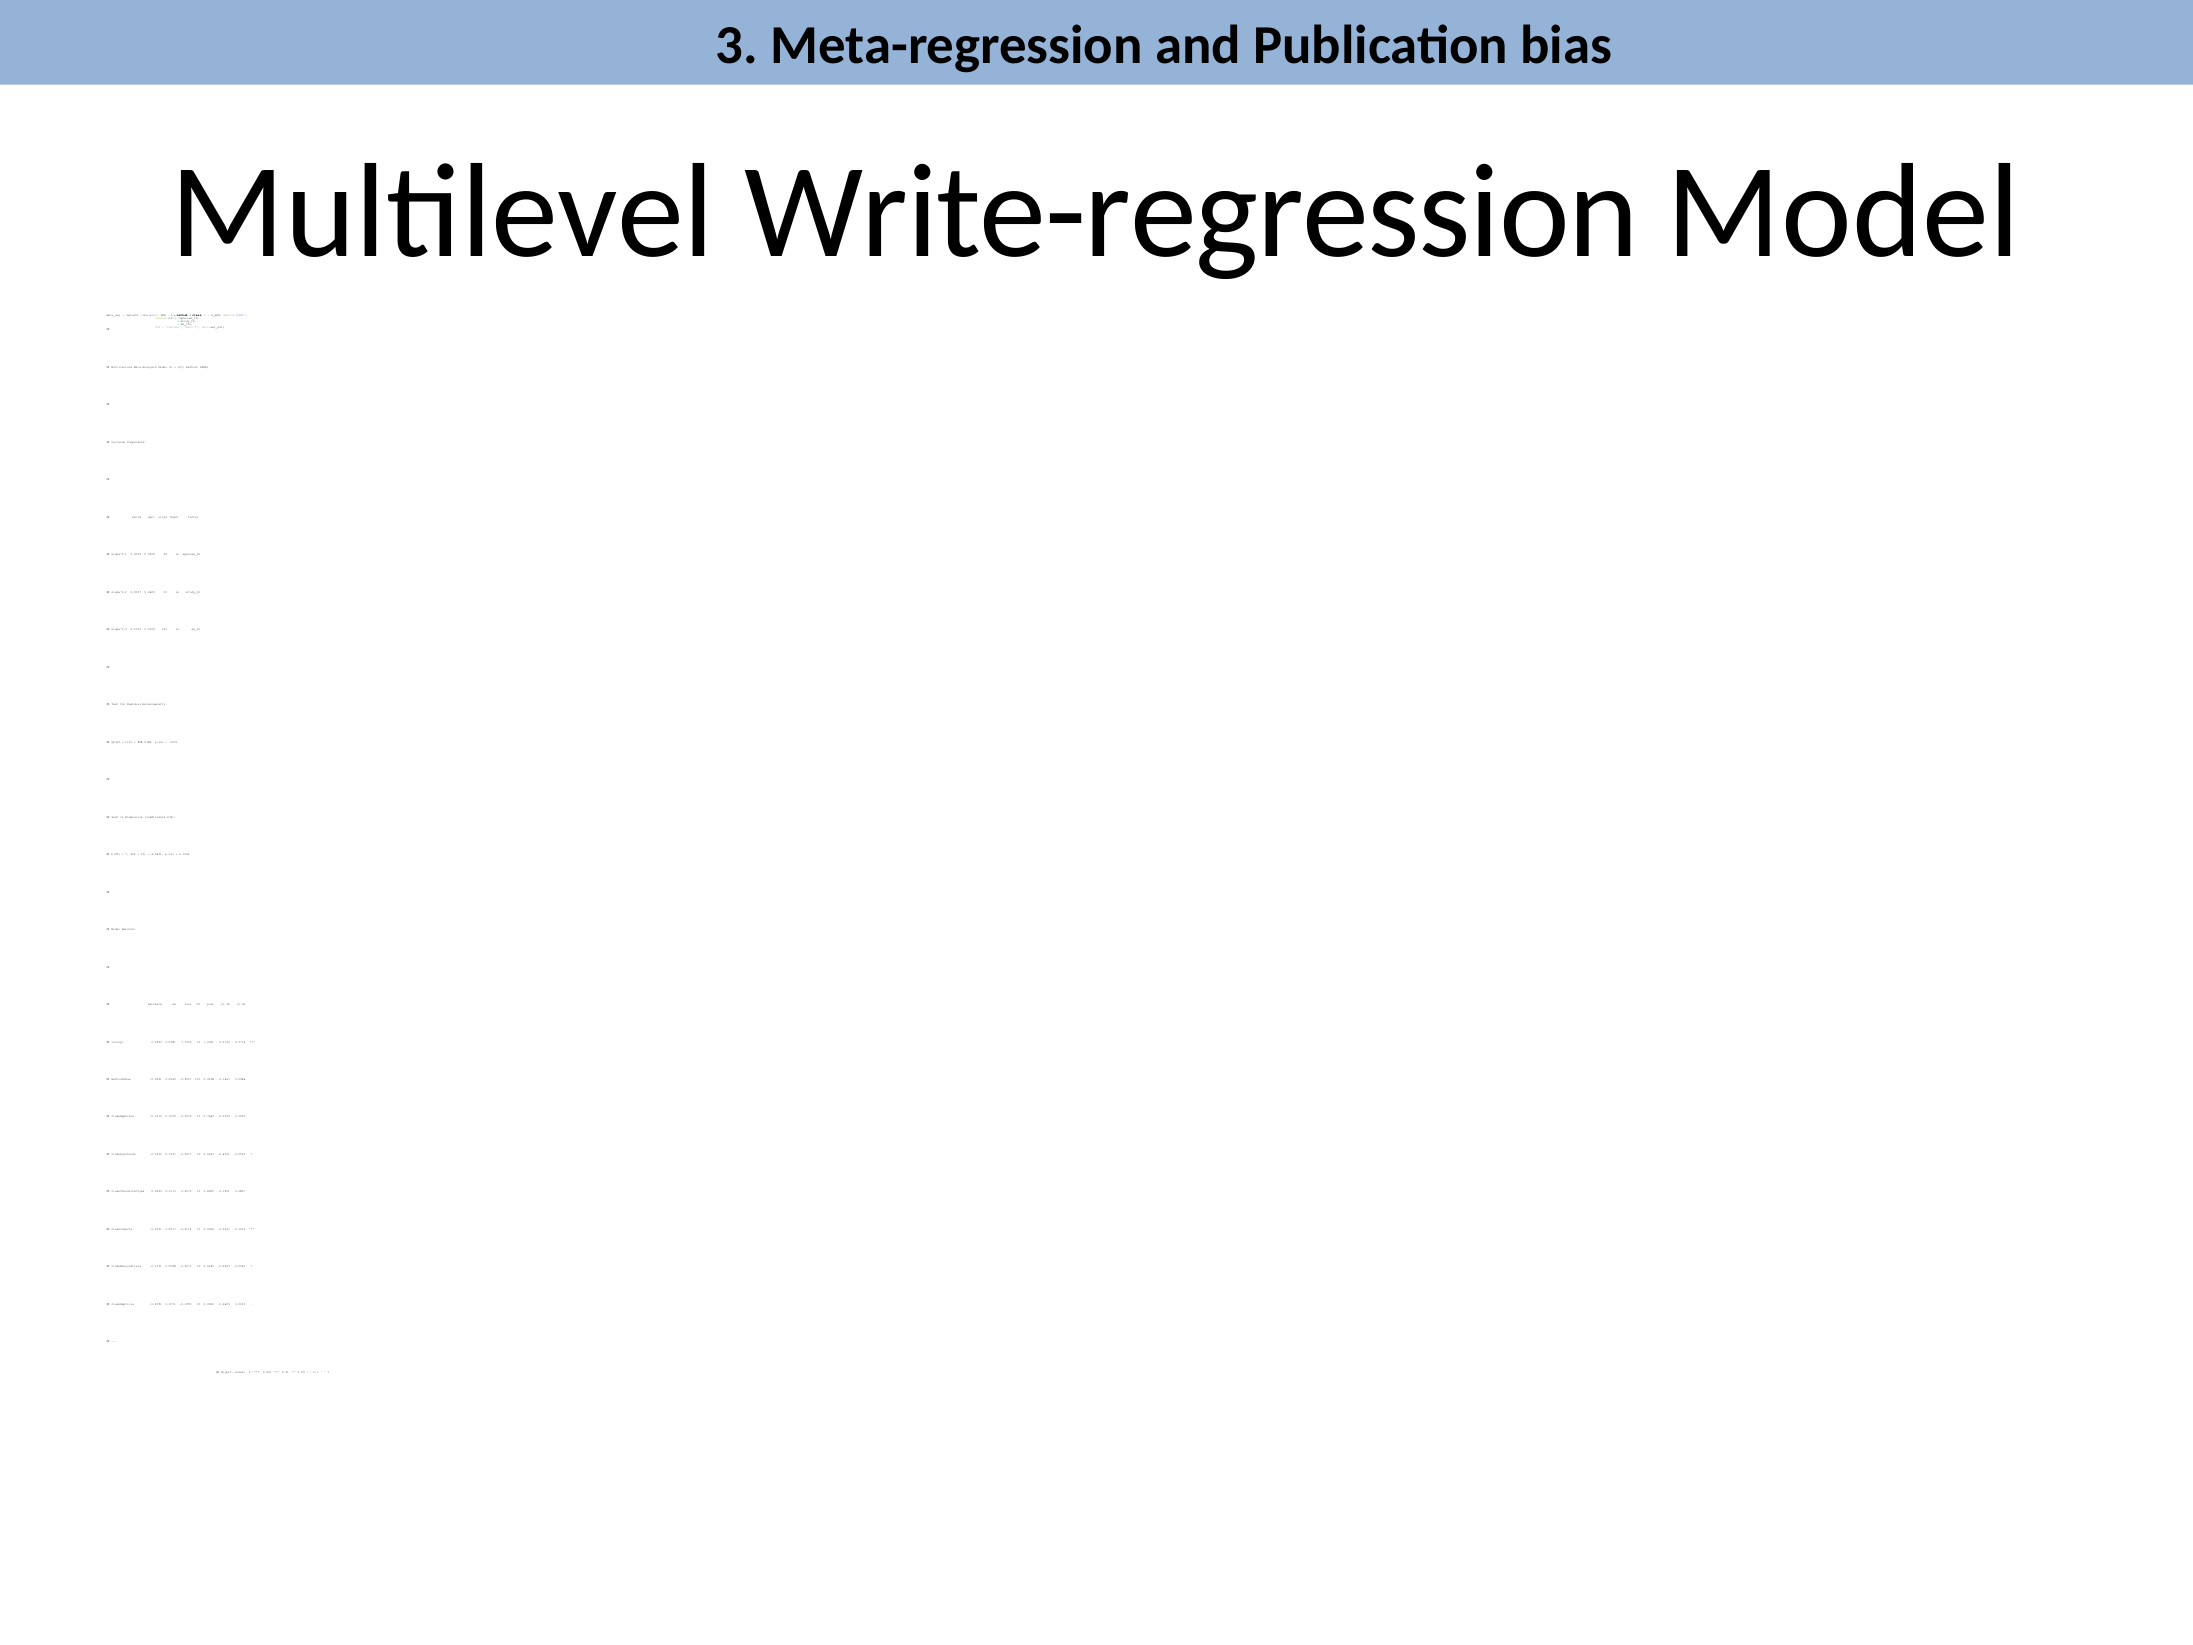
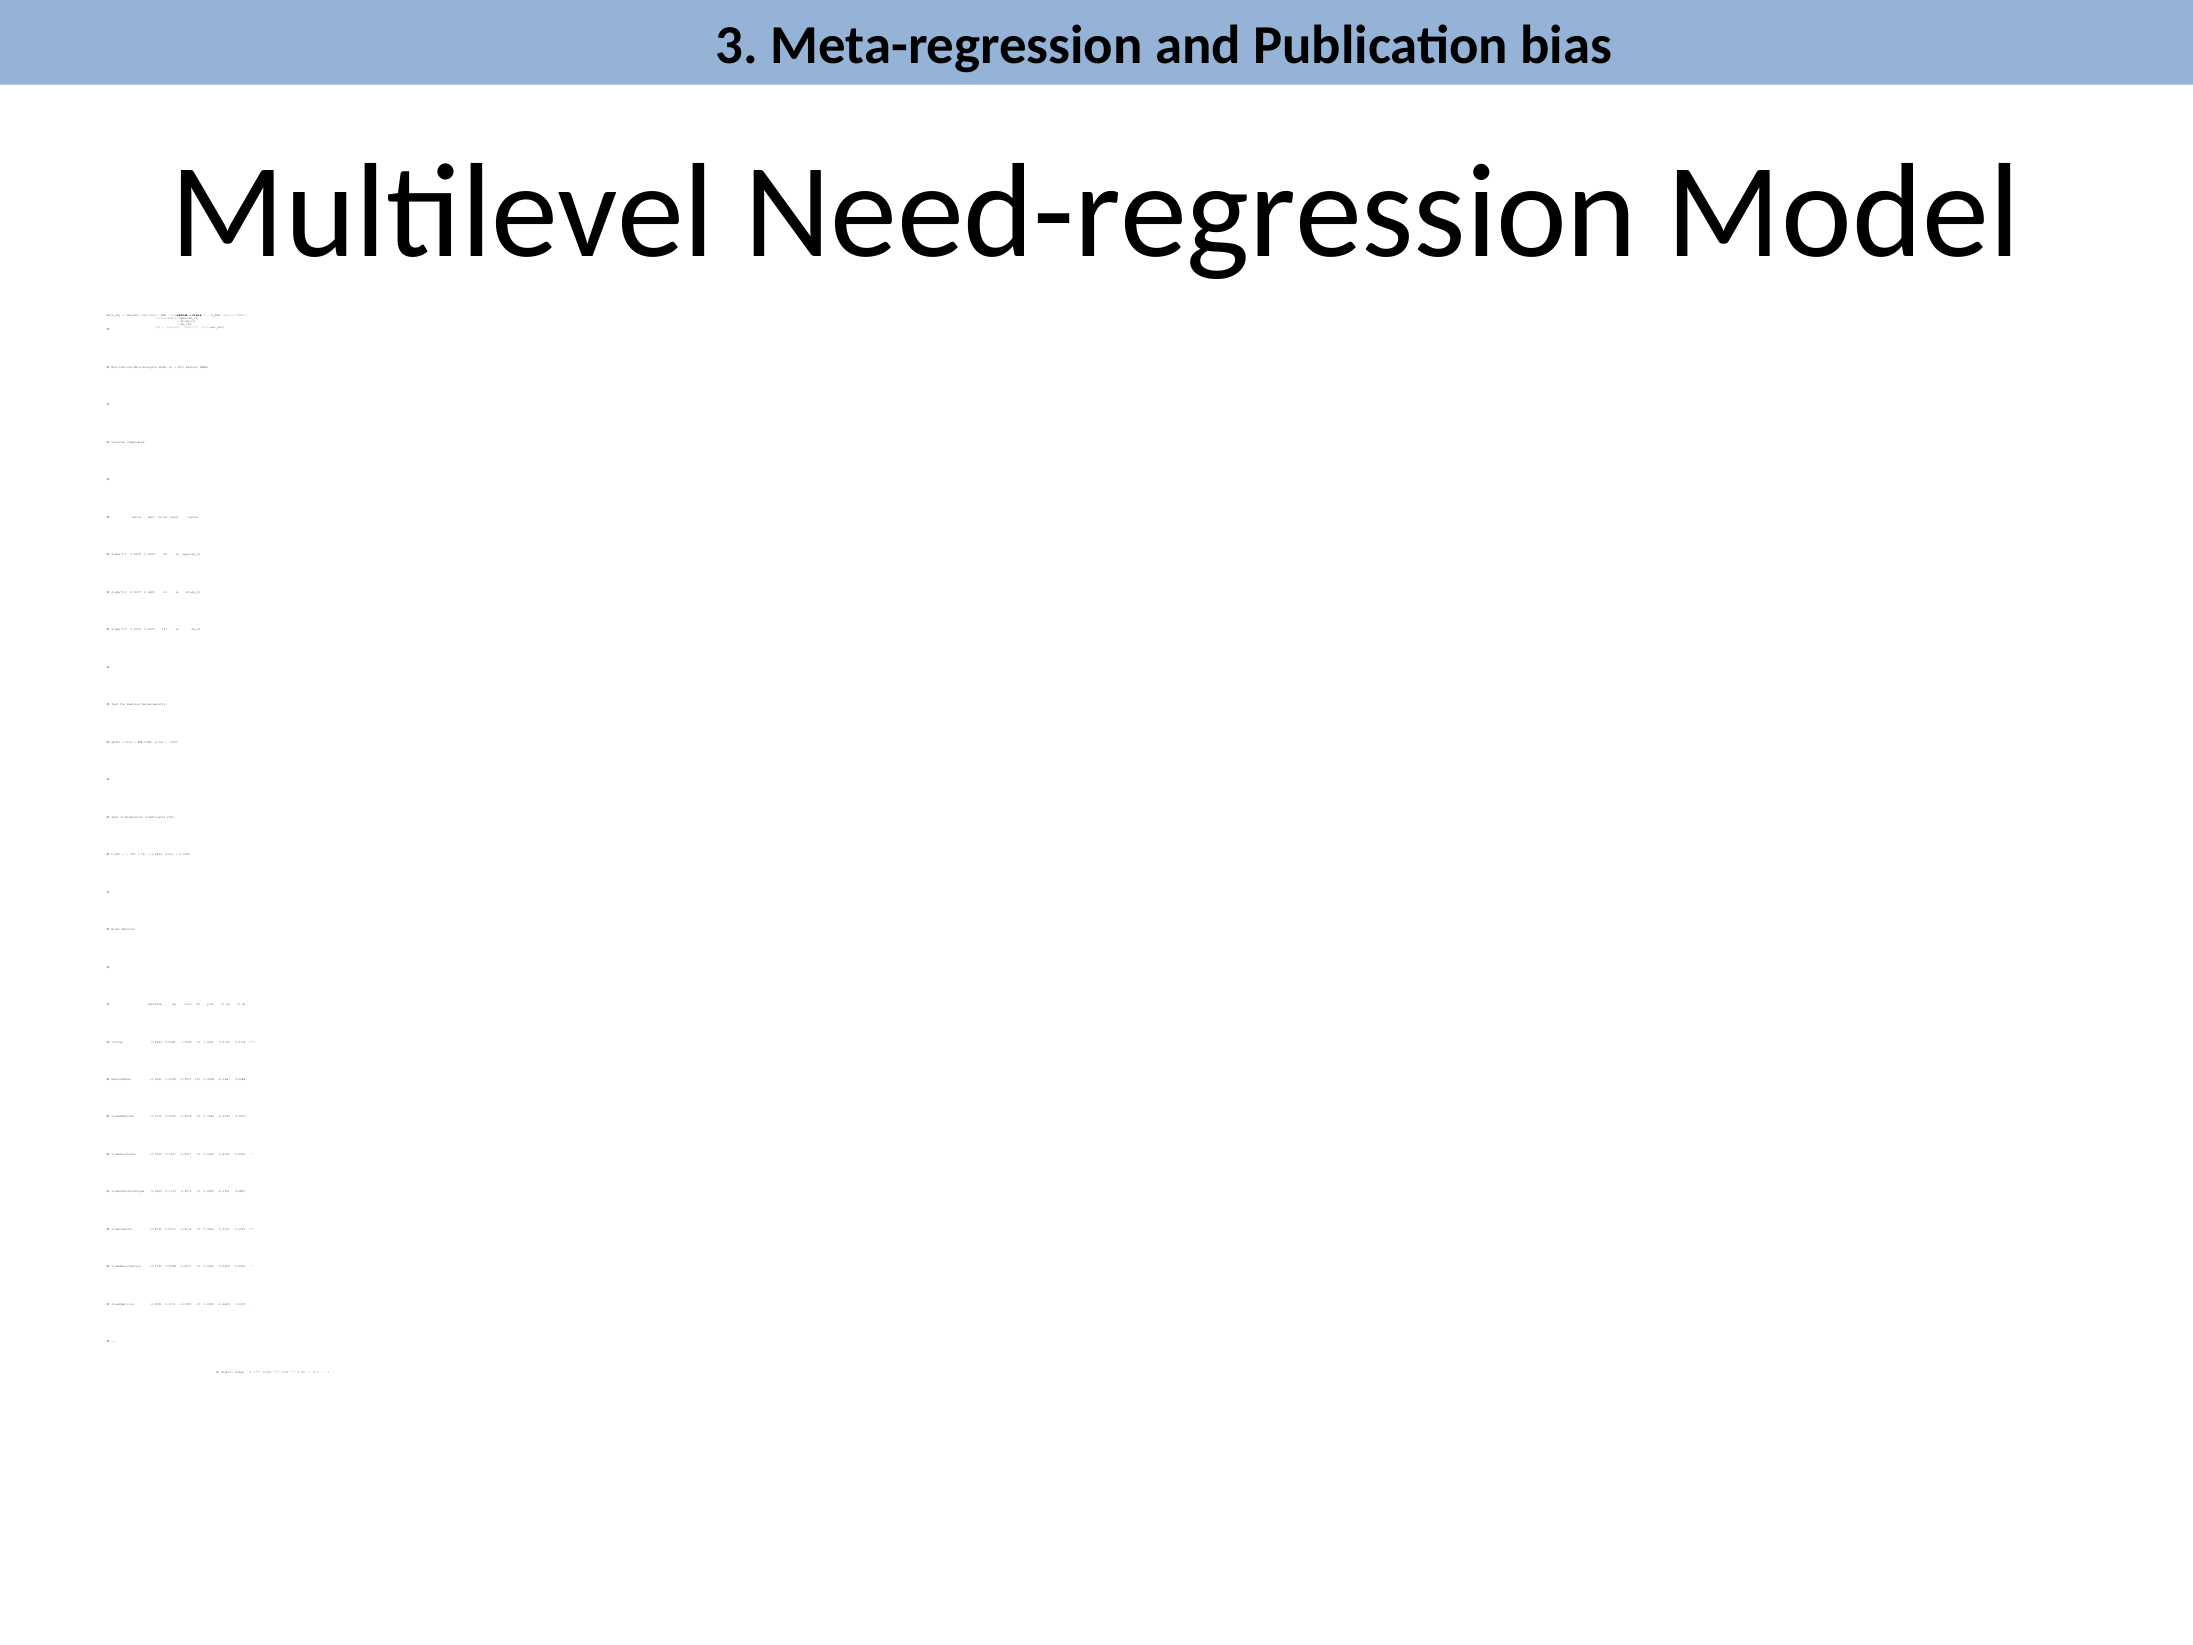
Write-regression: Write-regression -> Need-regression (1191, 212)
